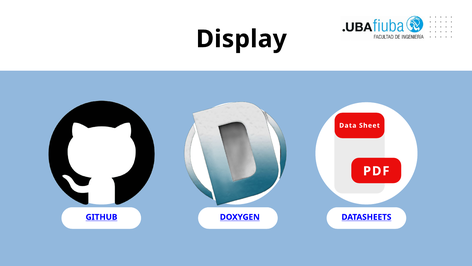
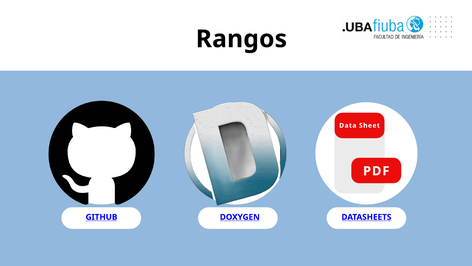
Display: Display -> Rangos (241, 39)
